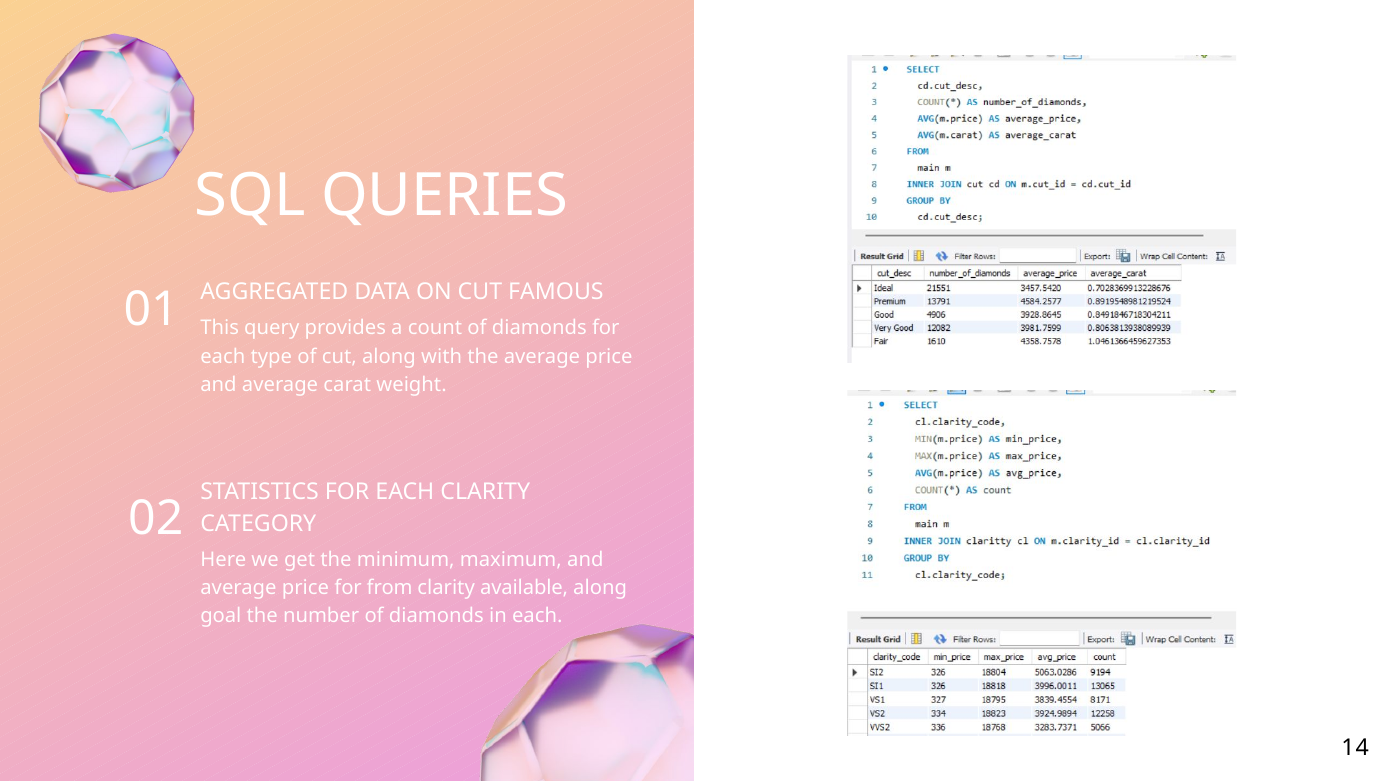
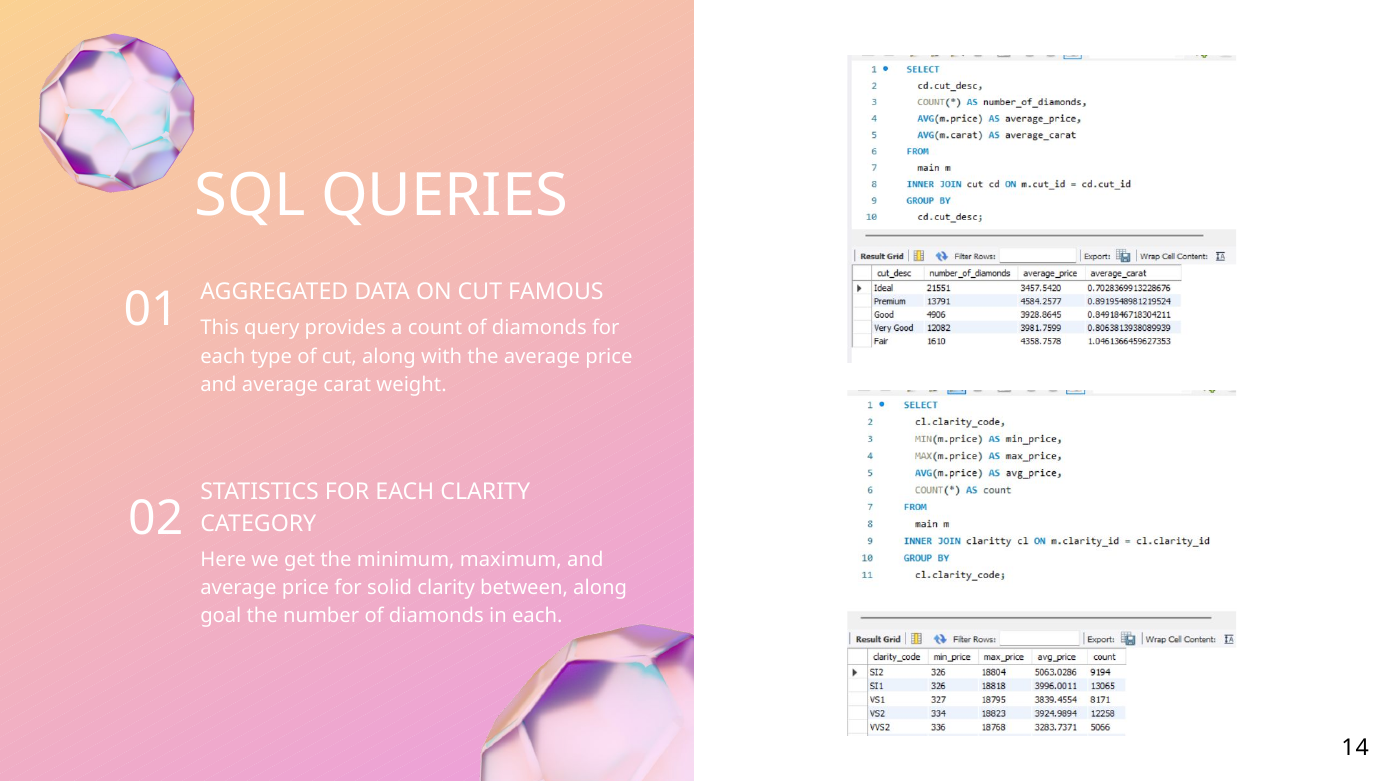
from: from -> solid (390, 588)
available: available -> between (524, 588)
